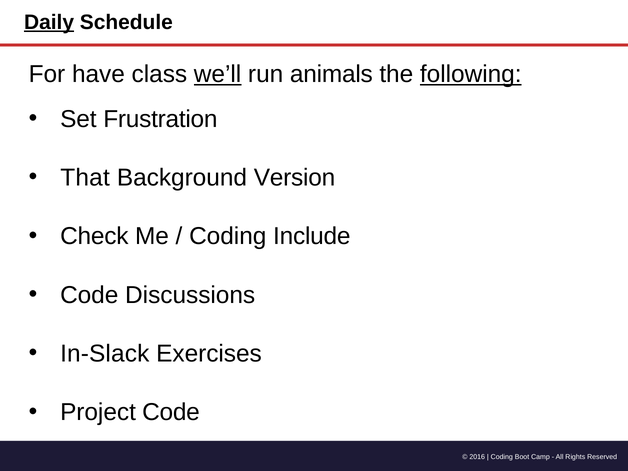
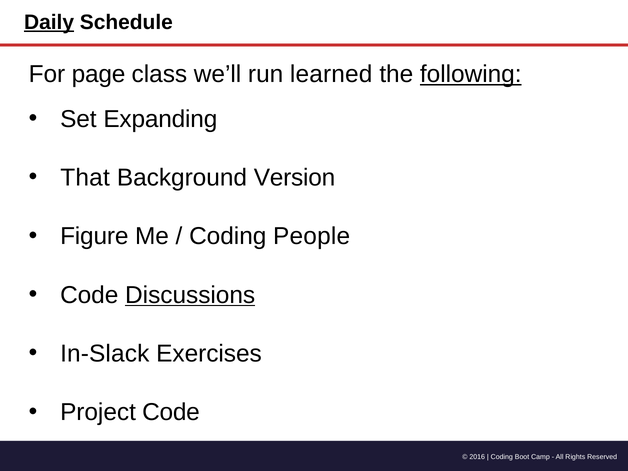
have: have -> page (99, 74)
we’ll underline: present -> none (218, 74)
animals: animals -> learned (331, 74)
Frustration: Frustration -> Expanding (160, 119)
Check: Check -> Figure (94, 236)
Include: Include -> People (312, 236)
Discussions underline: none -> present (190, 295)
